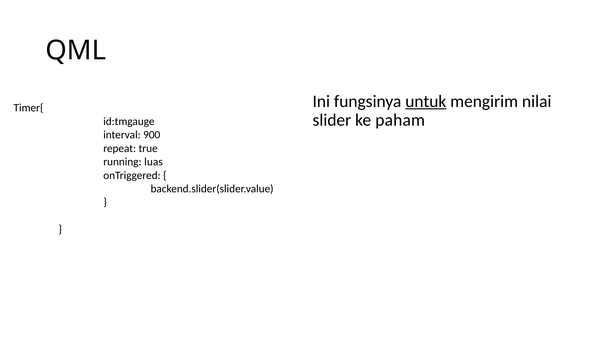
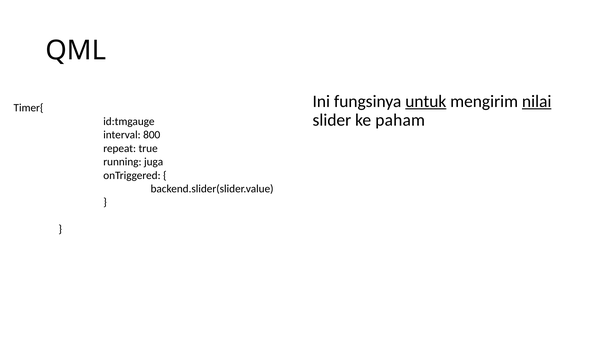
nilai underline: none -> present (537, 101)
900: 900 -> 800 (152, 135)
luas: luas -> juga (154, 162)
